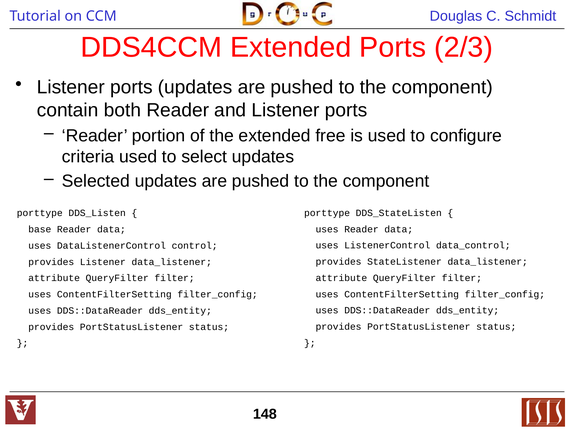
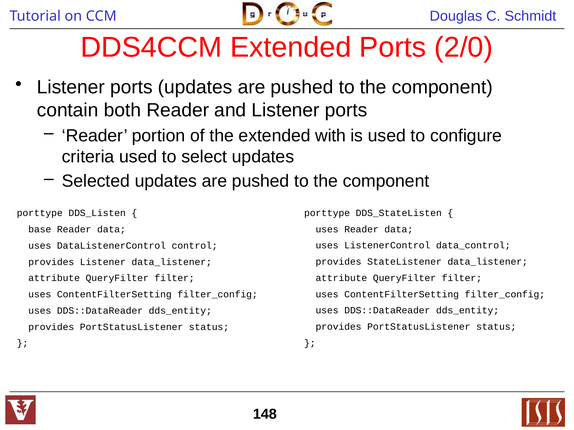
2/3: 2/3 -> 2/0 (464, 47)
free: free -> with (331, 136)
